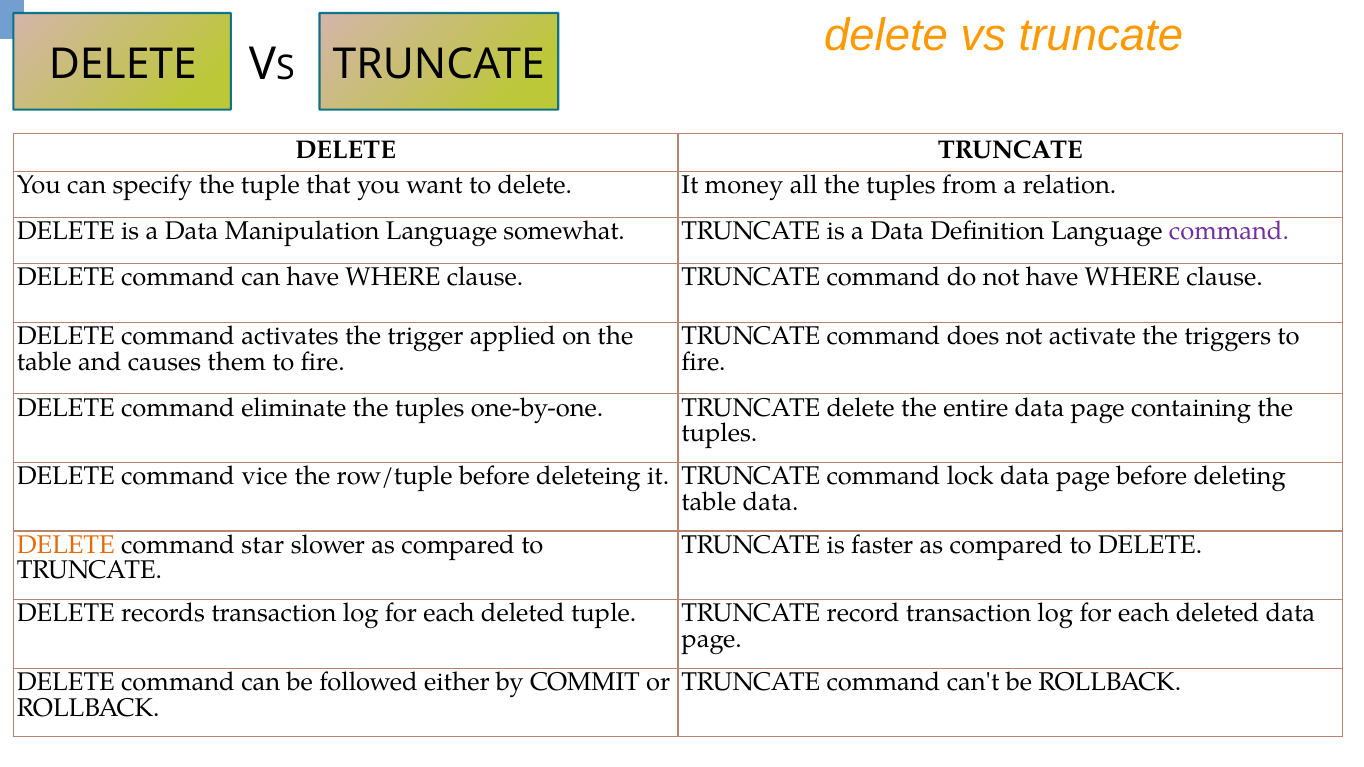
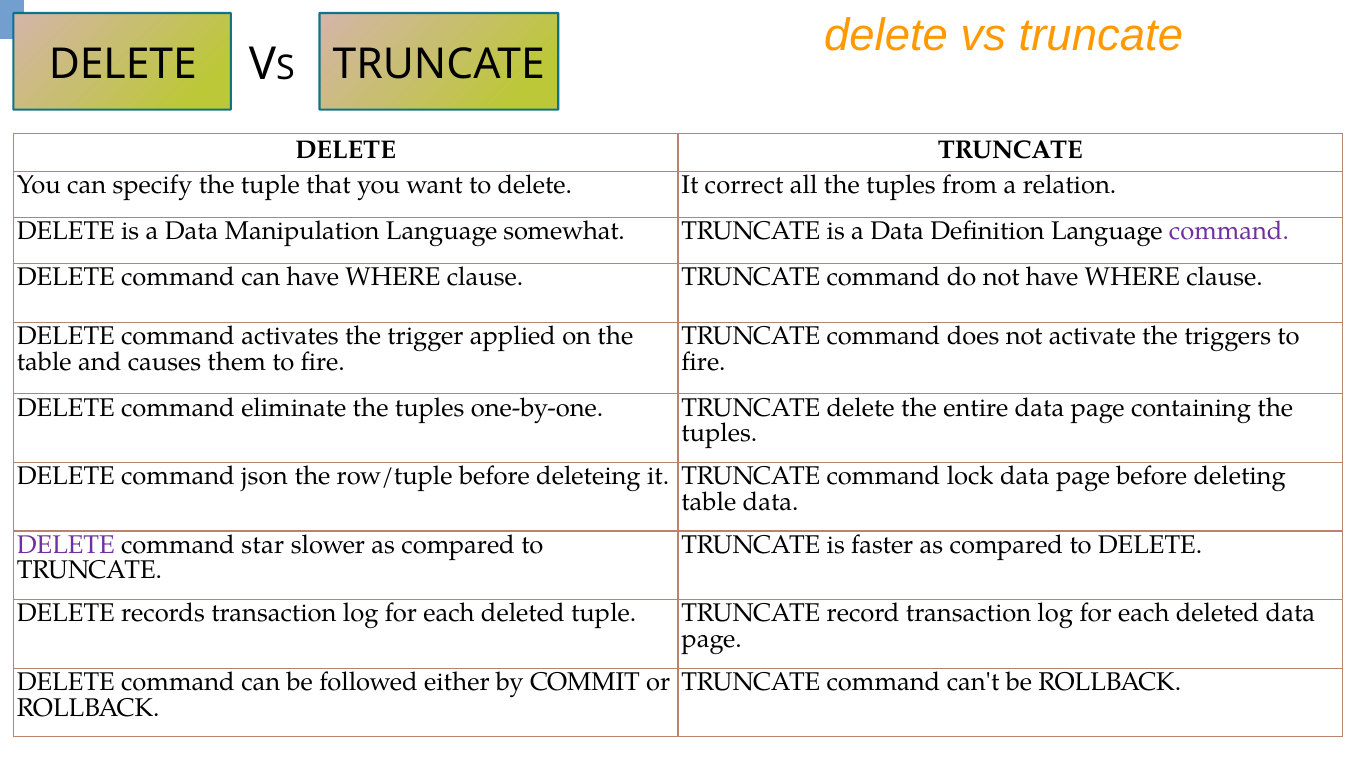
money: money -> correct (744, 185)
vice: vice -> json (265, 476)
DELETE colour: orange -> purple (66, 545)
